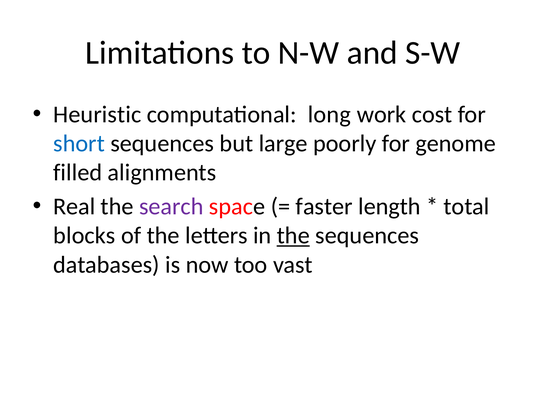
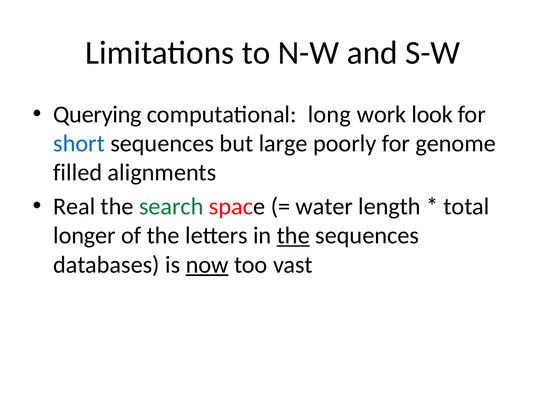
Heuristic: Heuristic -> Querying (97, 115)
cost: cost -> look (432, 115)
search colour: purple -> green (171, 207)
faster: faster -> water (324, 207)
blocks: blocks -> longer (84, 236)
now underline: none -> present (207, 265)
